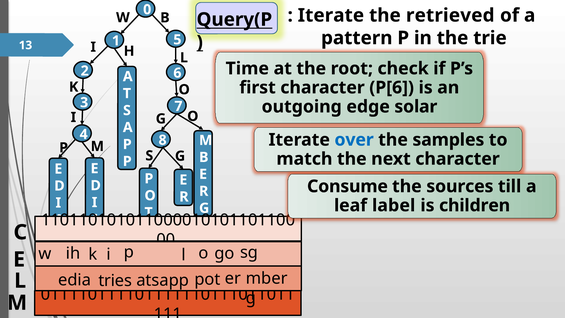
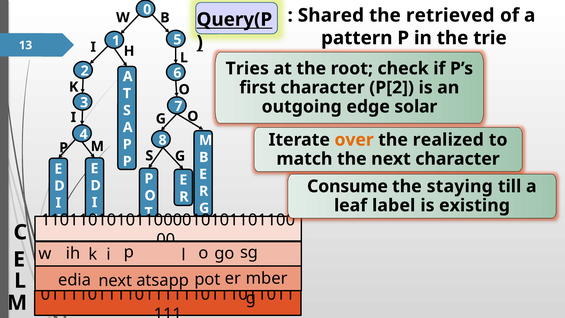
Iterate: Iterate -> Shared (331, 15)
Time: Time -> Tries (247, 68)
P[6: P[6 -> P[2 (392, 88)
over colour: blue -> orange (354, 140)
samples: samples -> realized (448, 140)
sources: sources -> staying (460, 186)
children: children -> existing (475, 205)
edia tries: tries -> next (115, 281)
